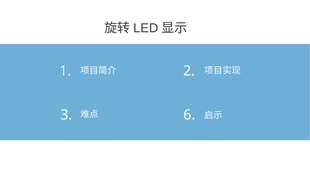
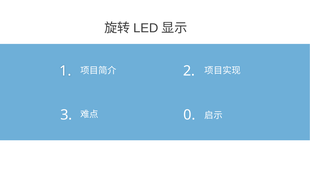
6: 6 -> 0 (189, 114)
